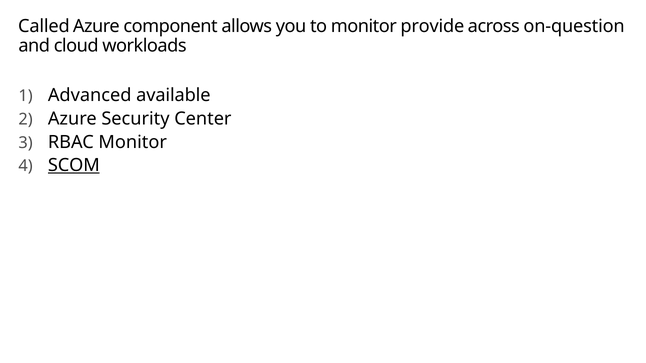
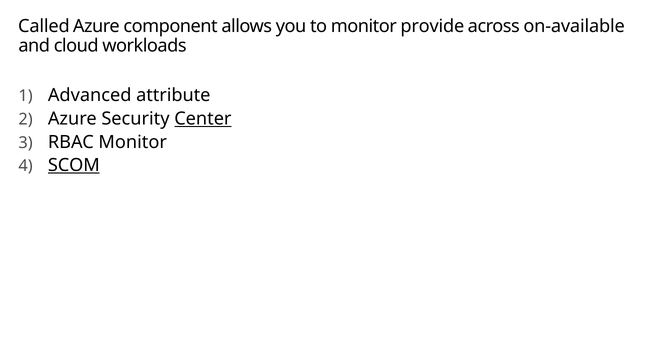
on-question: on-question -> on-available (574, 26)
available: available -> attribute (173, 96)
Center underline: none -> present (203, 119)
